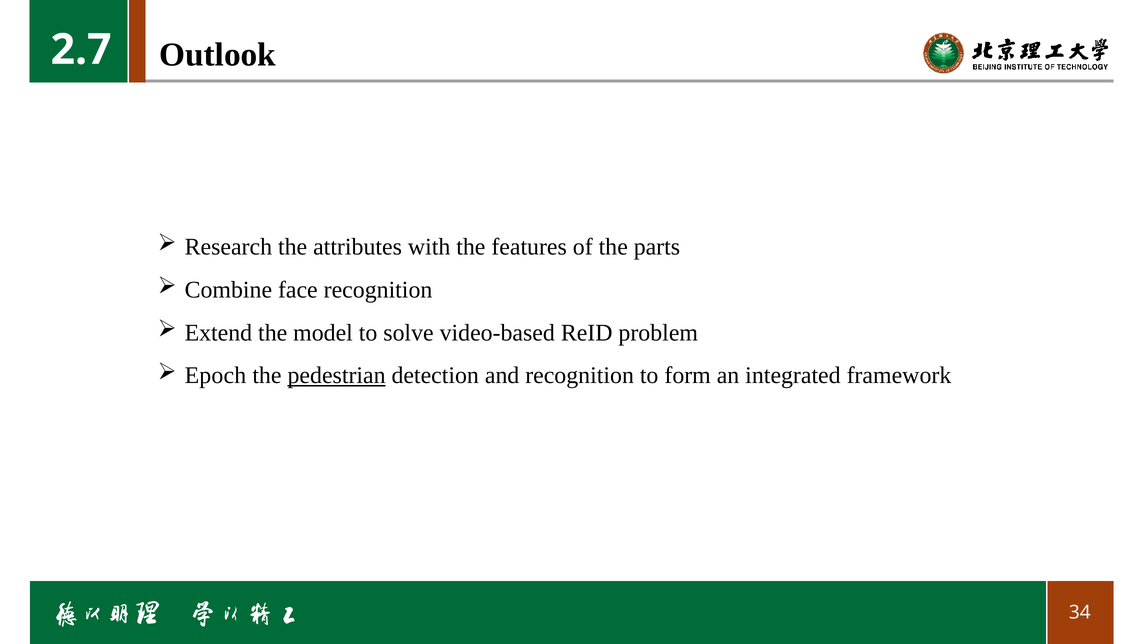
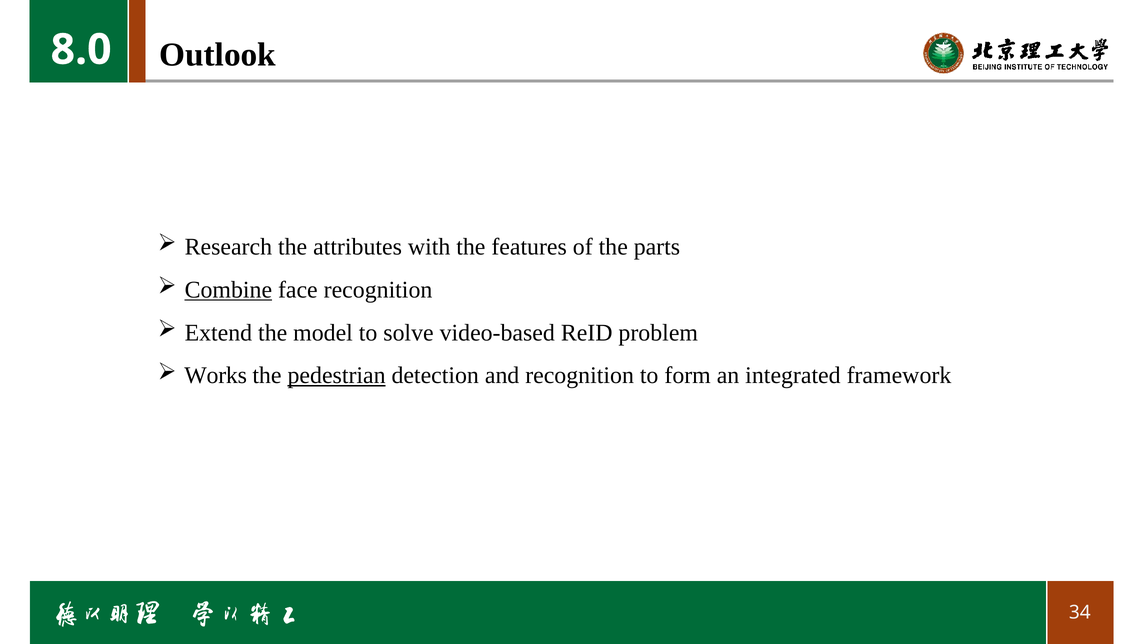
2.7: 2.7 -> 8.0 (81, 50)
Combine underline: none -> present (228, 289)
Epoch: Epoch -> Works (216, 375)
